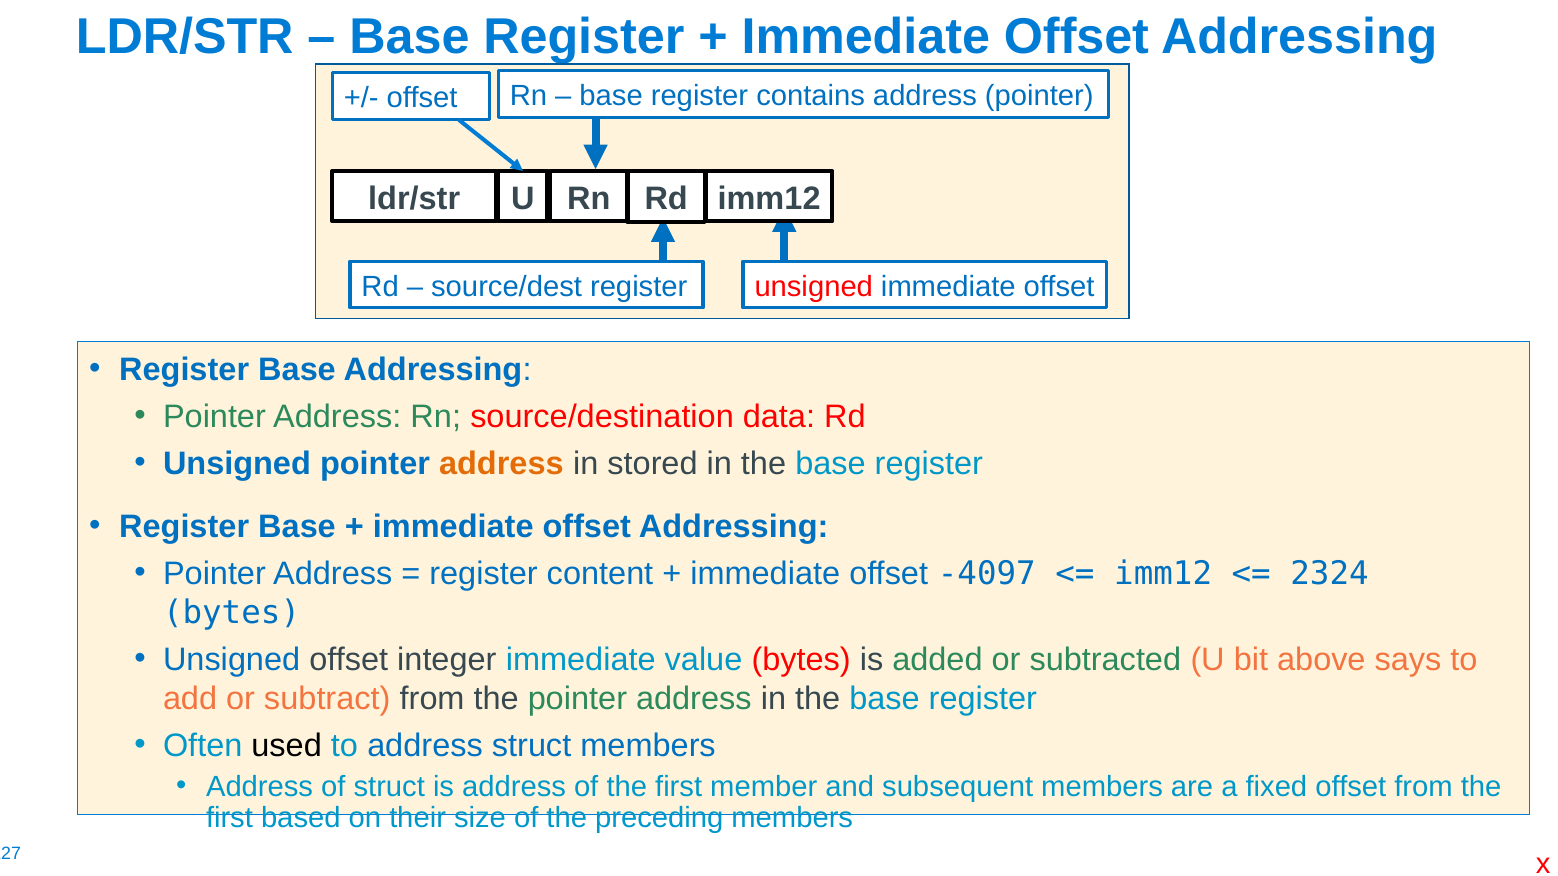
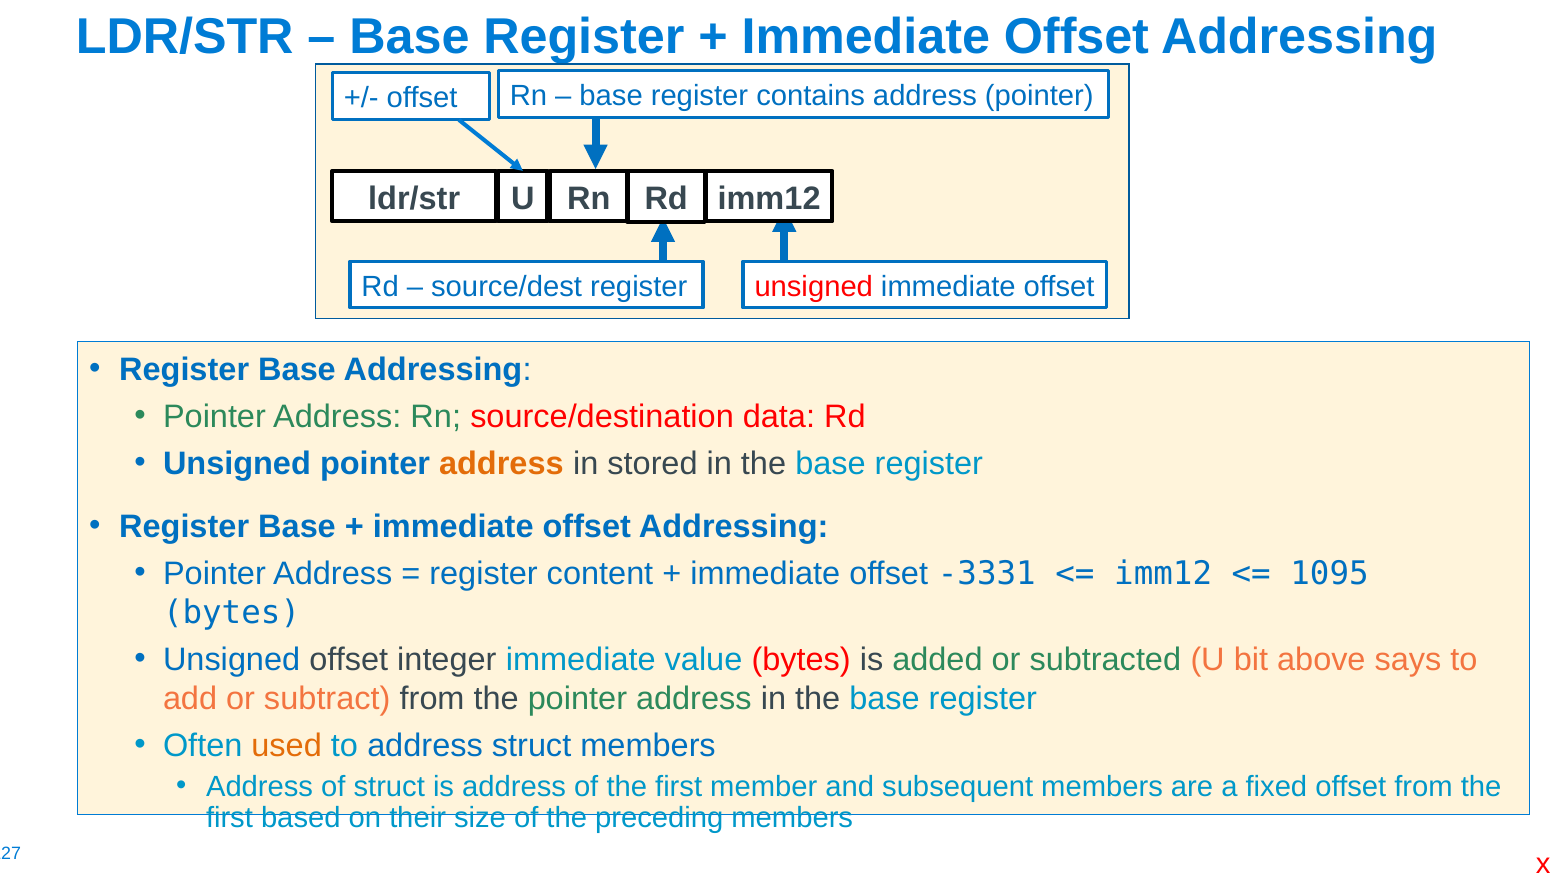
-4097: -4097 -> -3331 (987, 574)
2324: 2324 -> 1095 (1330, 574)
used colour: black -> orange (287, 746)
